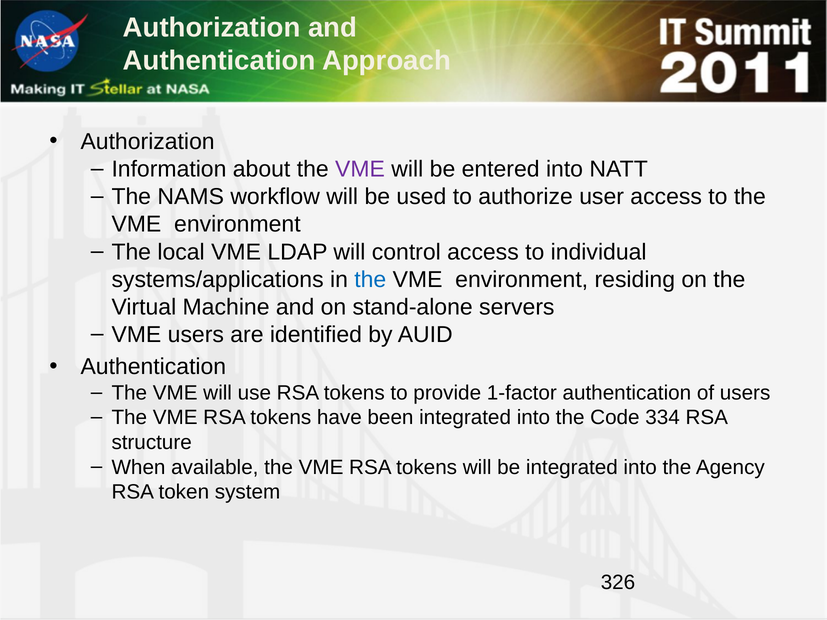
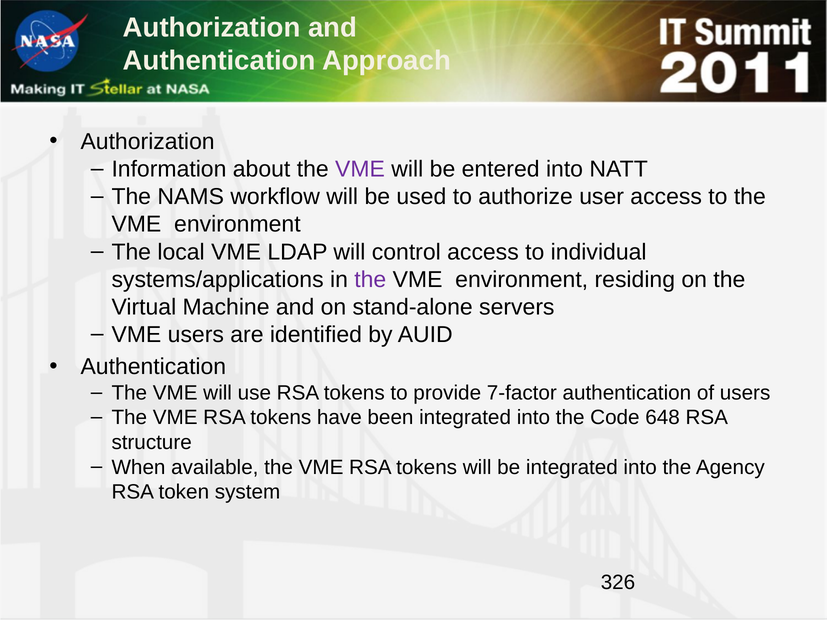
the colour: blue -> purple (370, 280)
1-factor: 1-factor -> 7-factor (522, 393)
334: 334 -> 648 (663, 418)
